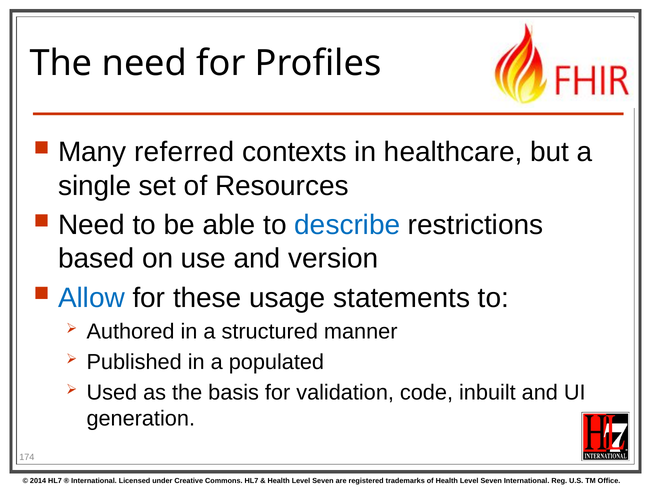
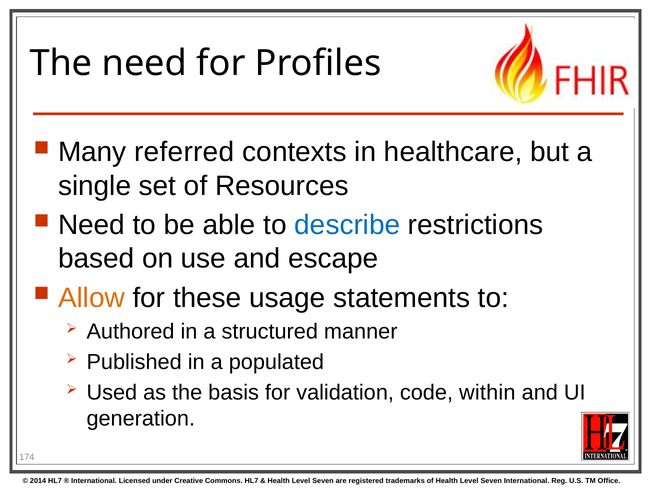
version: version -> escape (333, 259)
Allow colour: blue -> orange (91, 298)
inbuilt: inbuilt -> within (487, 393)
